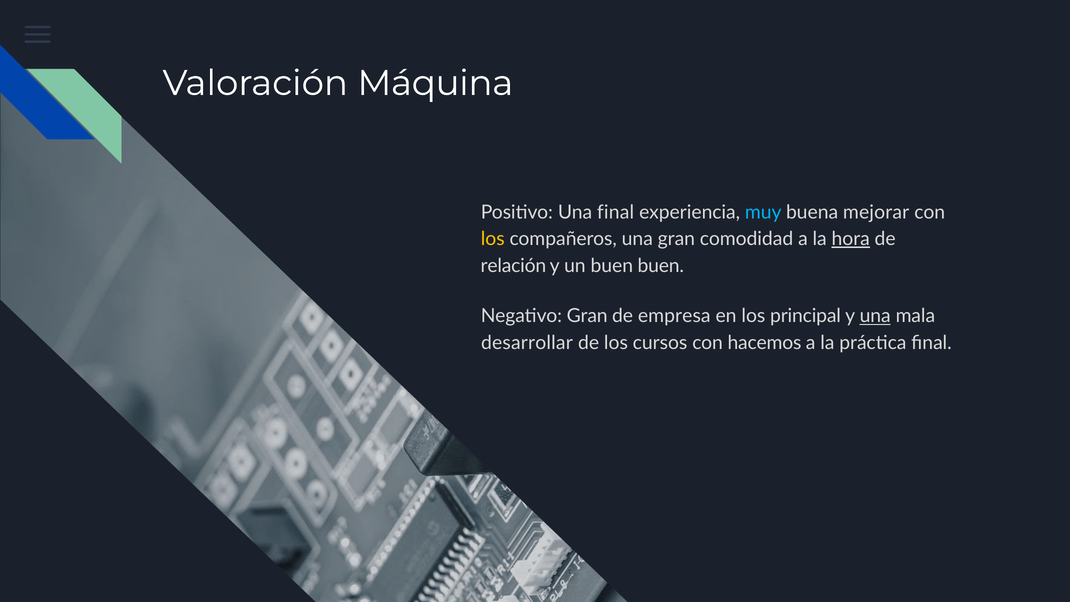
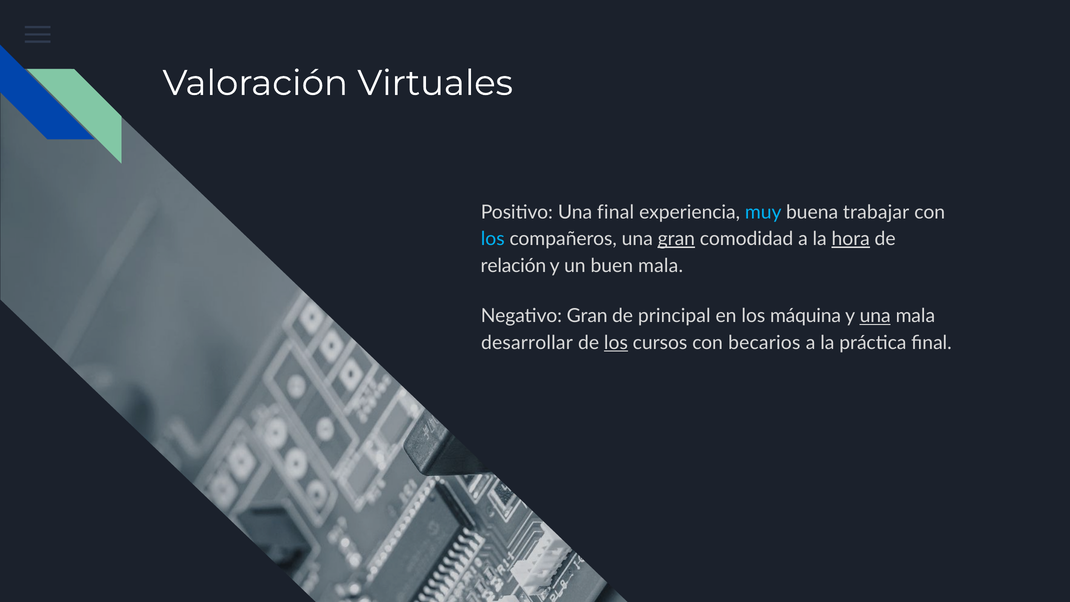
Máquina: Máquina -> Virtuales (435, 83)
mejorar: mejorar -> trabajar (876, 212)
los colour: yellow -> light blue (493, 239)
gran underline: none -> present (676, 239)
buen buen: buen -> mala (661, 266)
empresa: empresa -> principal (674, 316)
principal: principal -> máquina (806, 316)
los underline: none -> present (616, 343)
hacemos: hacemos -> becarios (764, 343)
